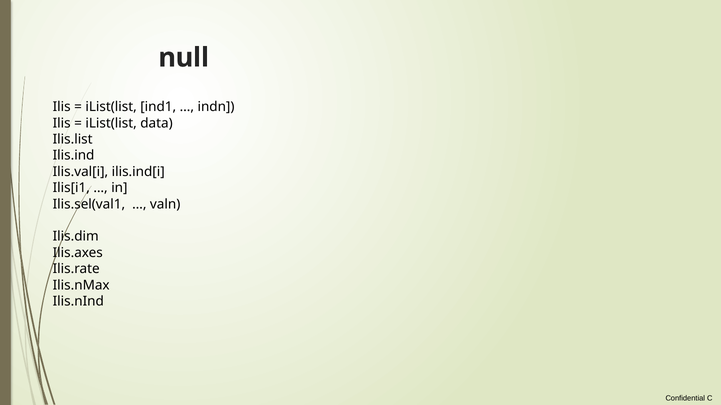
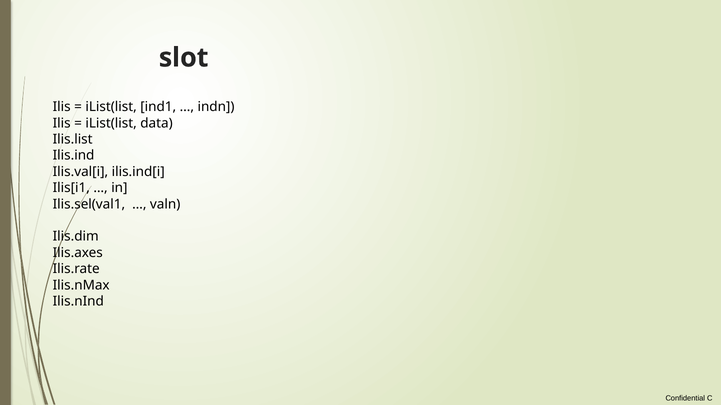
null: null -> slot (184, 58)
